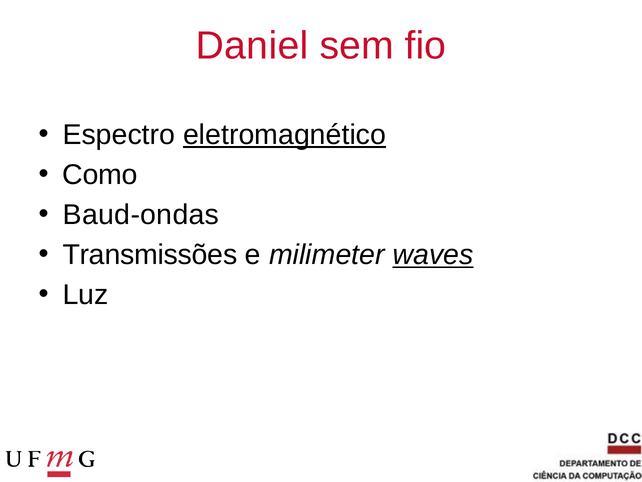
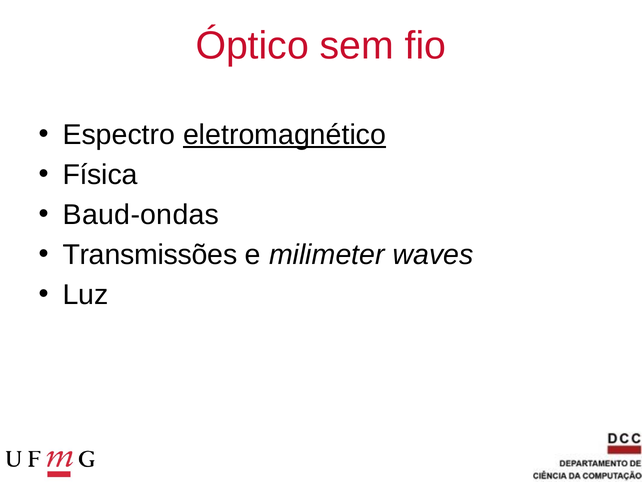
Daniel: Daniel -> Óptico (252, 46)
Como: Como -> Física (100, 175)
waves underline: present -> none (433, 255)
